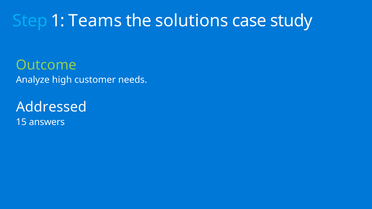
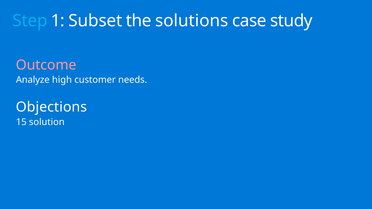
Teams: Teams -> Subset (95, 21)
Outcome colour: light green -> pink (46, 65)
Addressed: Addressed -> Objections (52, 107)
answers: answers -> solution (47, 122)
